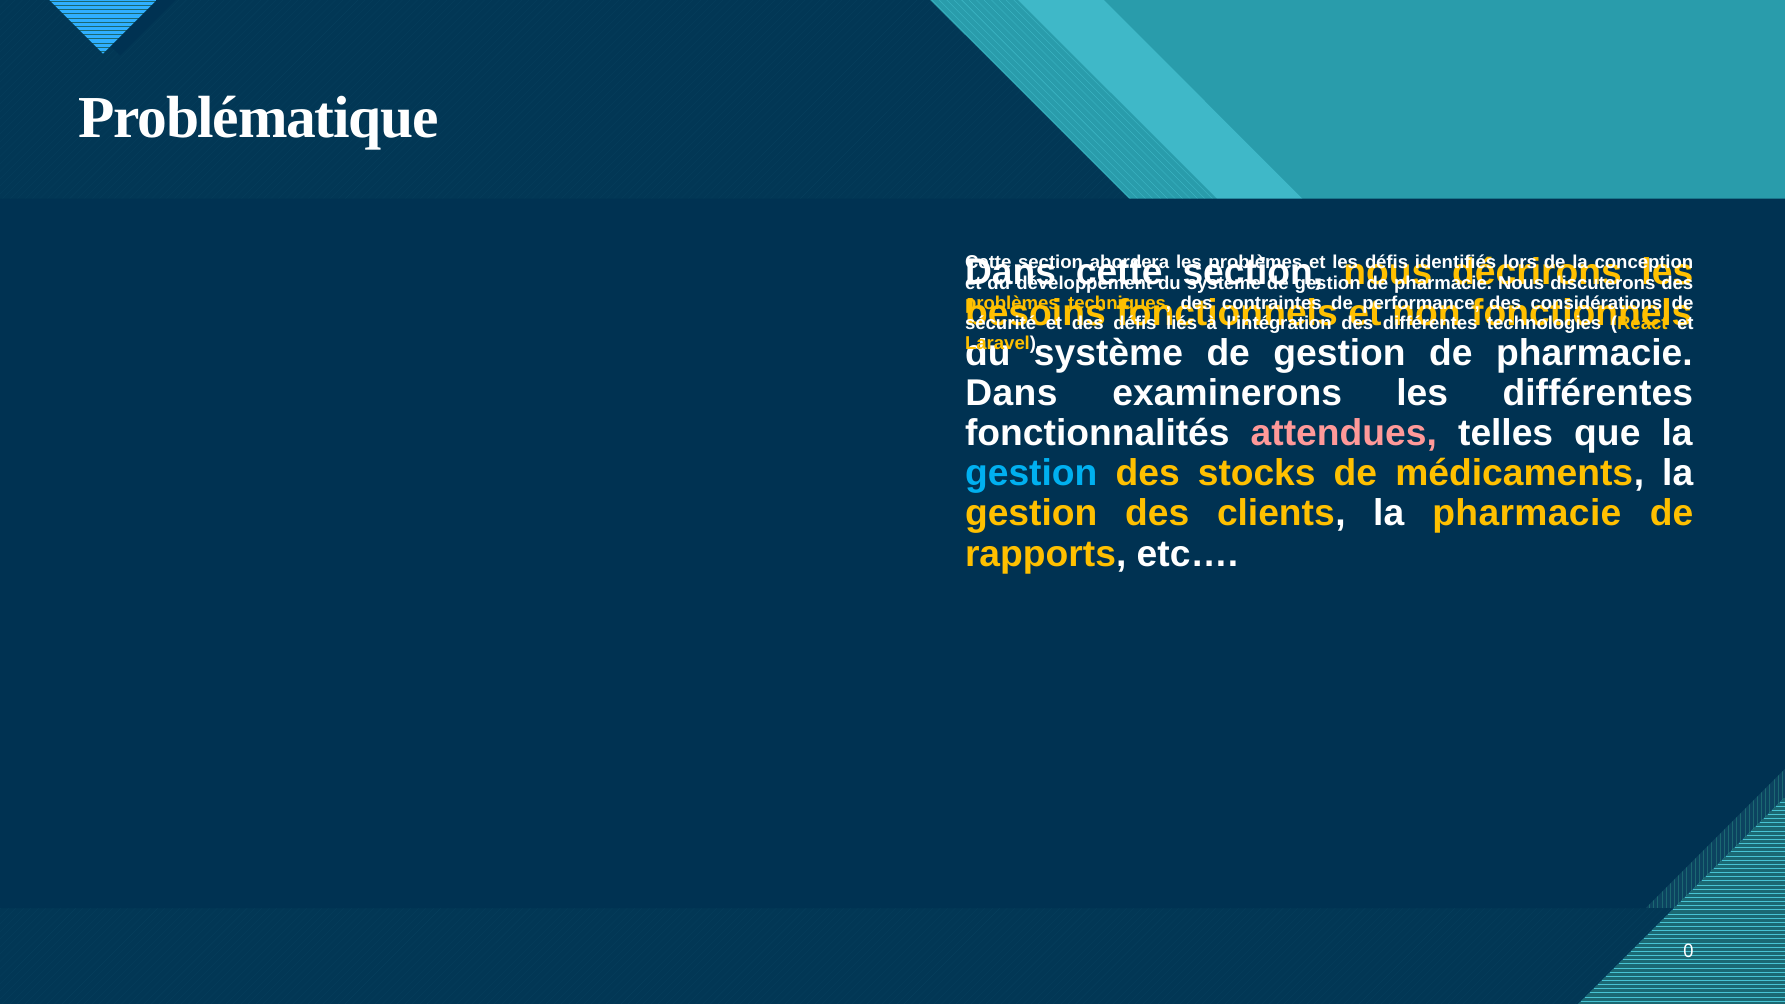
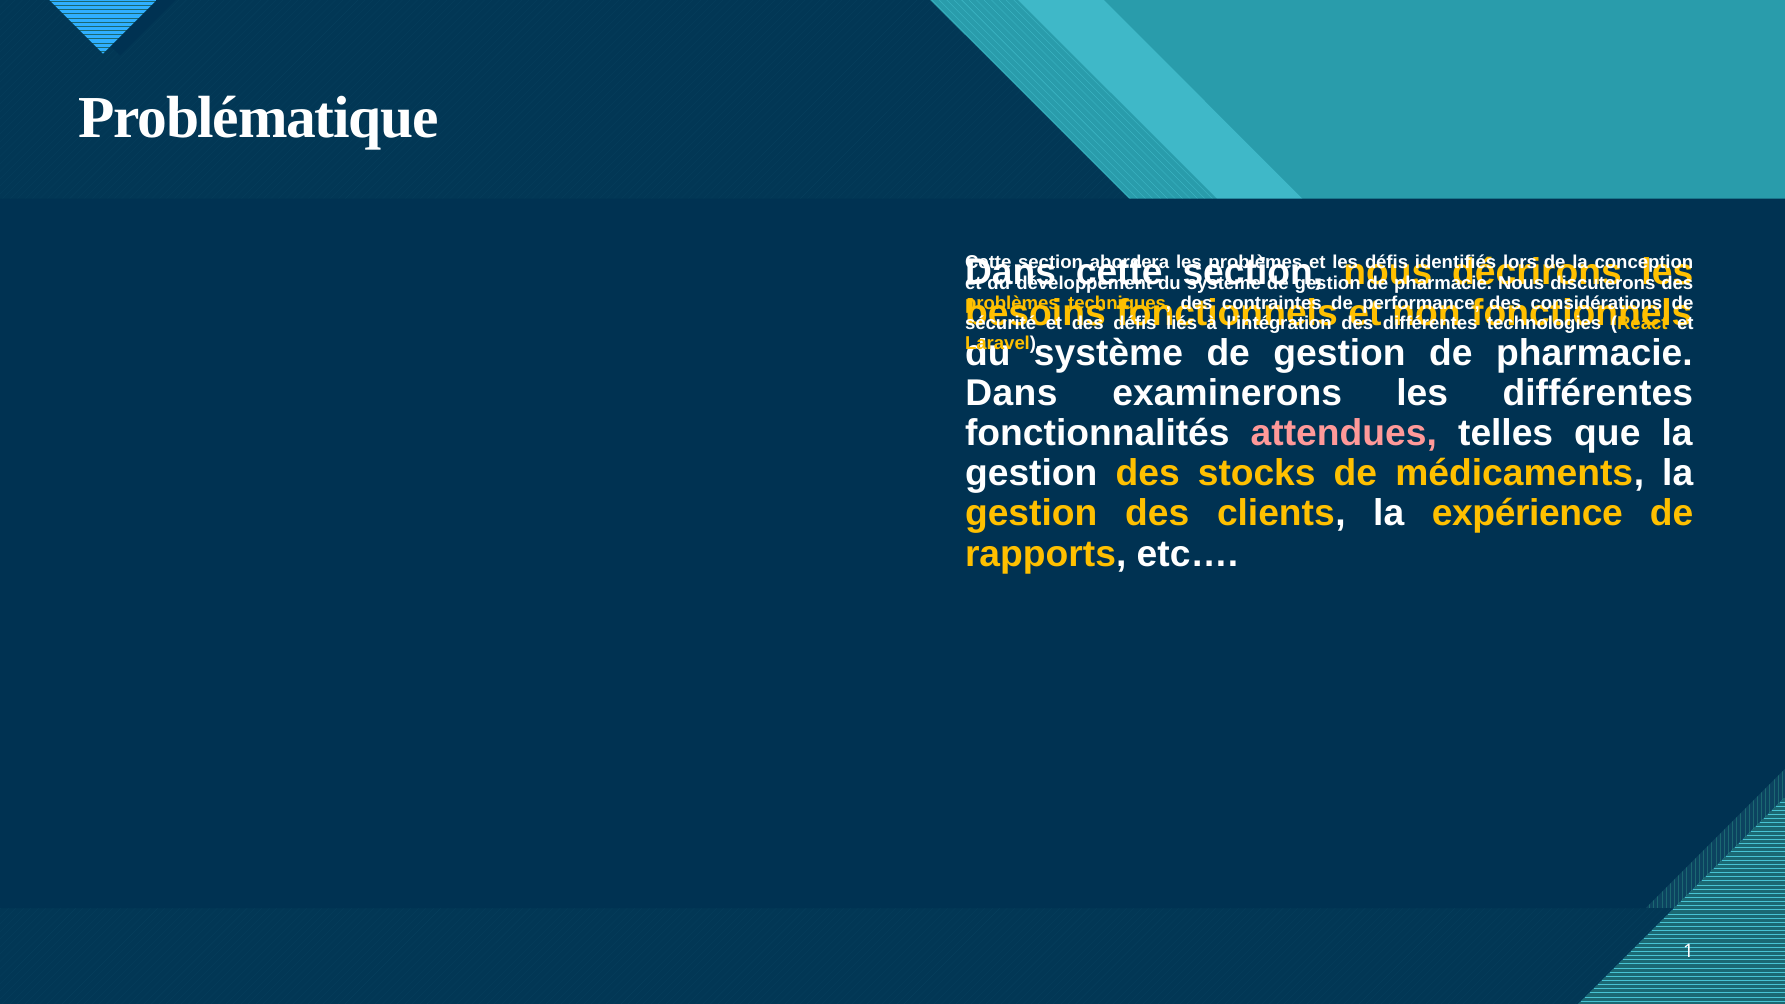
gestion colour: light blue -> white (1031, 474)
la pharmacie: pharmacie -> expérience (1527, 514)
0: 0 -> 1 (1688, 951)
